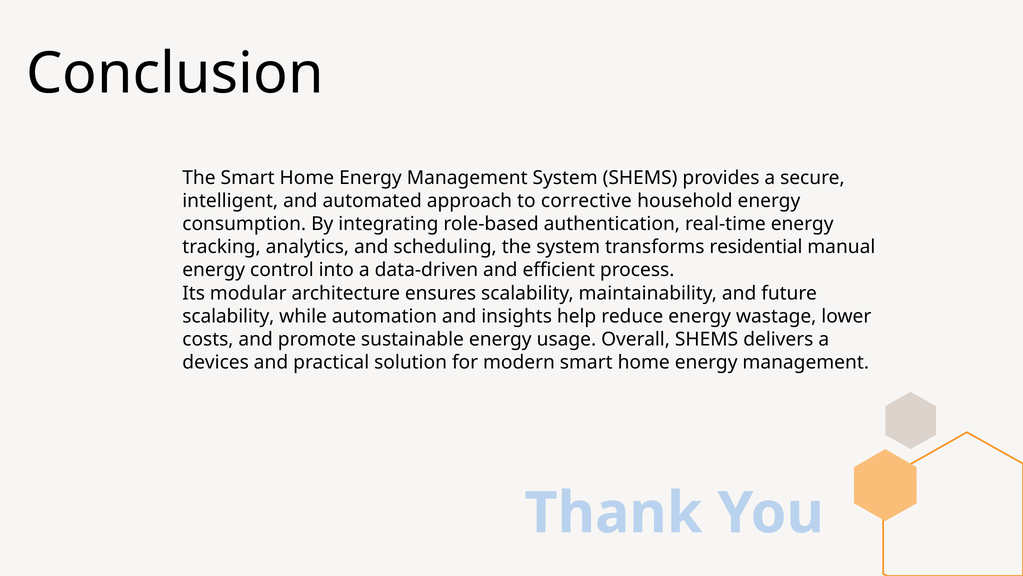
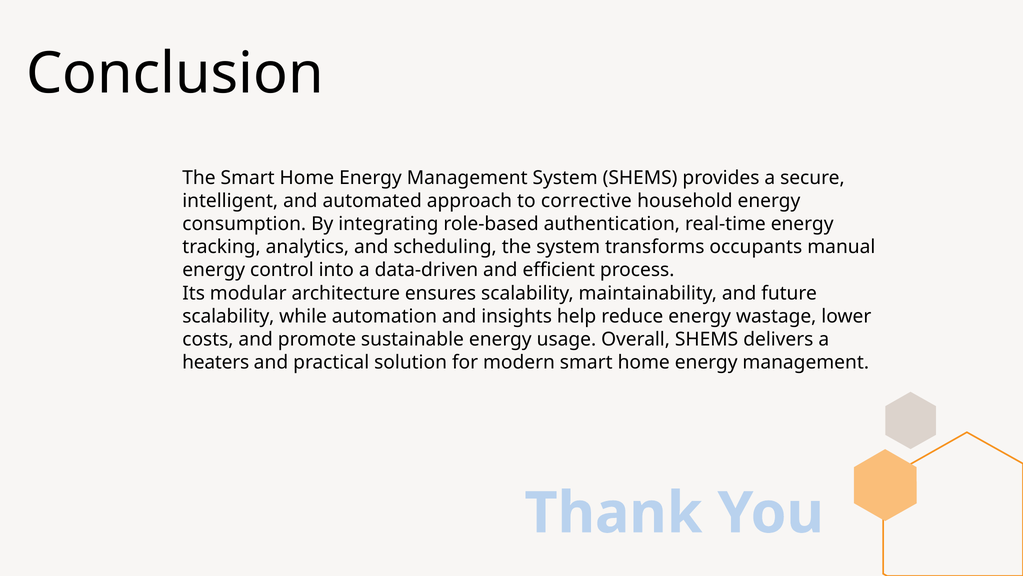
residential: residential -> occupants (756, 247)
devices: devices -> heaters (216, 362)
